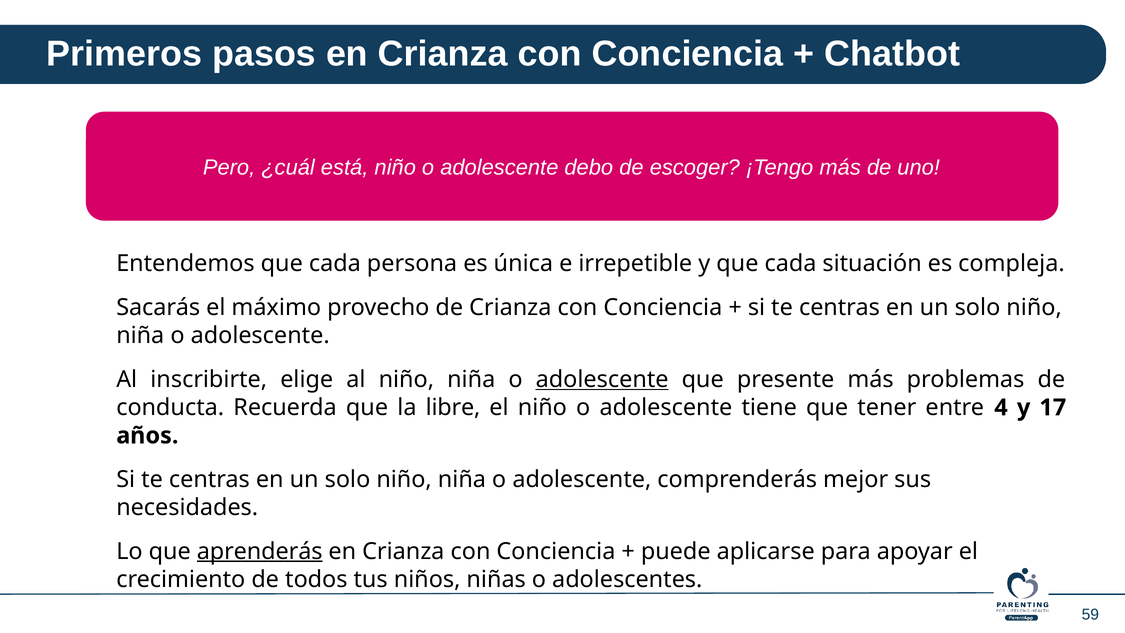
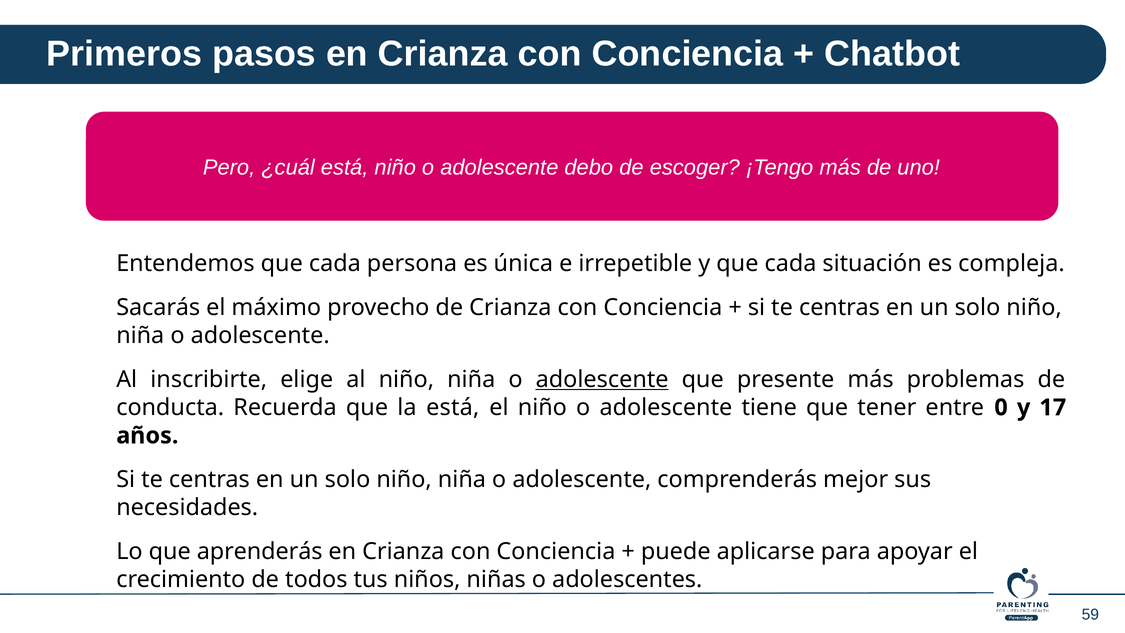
la libre: libre -> está (453, 407)
4: 4 -> 0 (1001, 407)
aprenderás underline: present -> none (260, 551)
